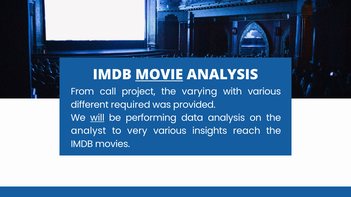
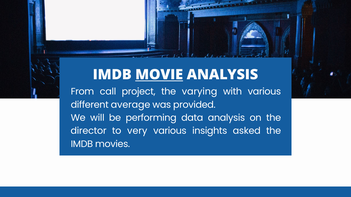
required: required -> average (131, 105)
will underline: present -> none (97, 118)
analyst: analyst -> director (89, 131)
reach: reach -> asked (247, 131)
